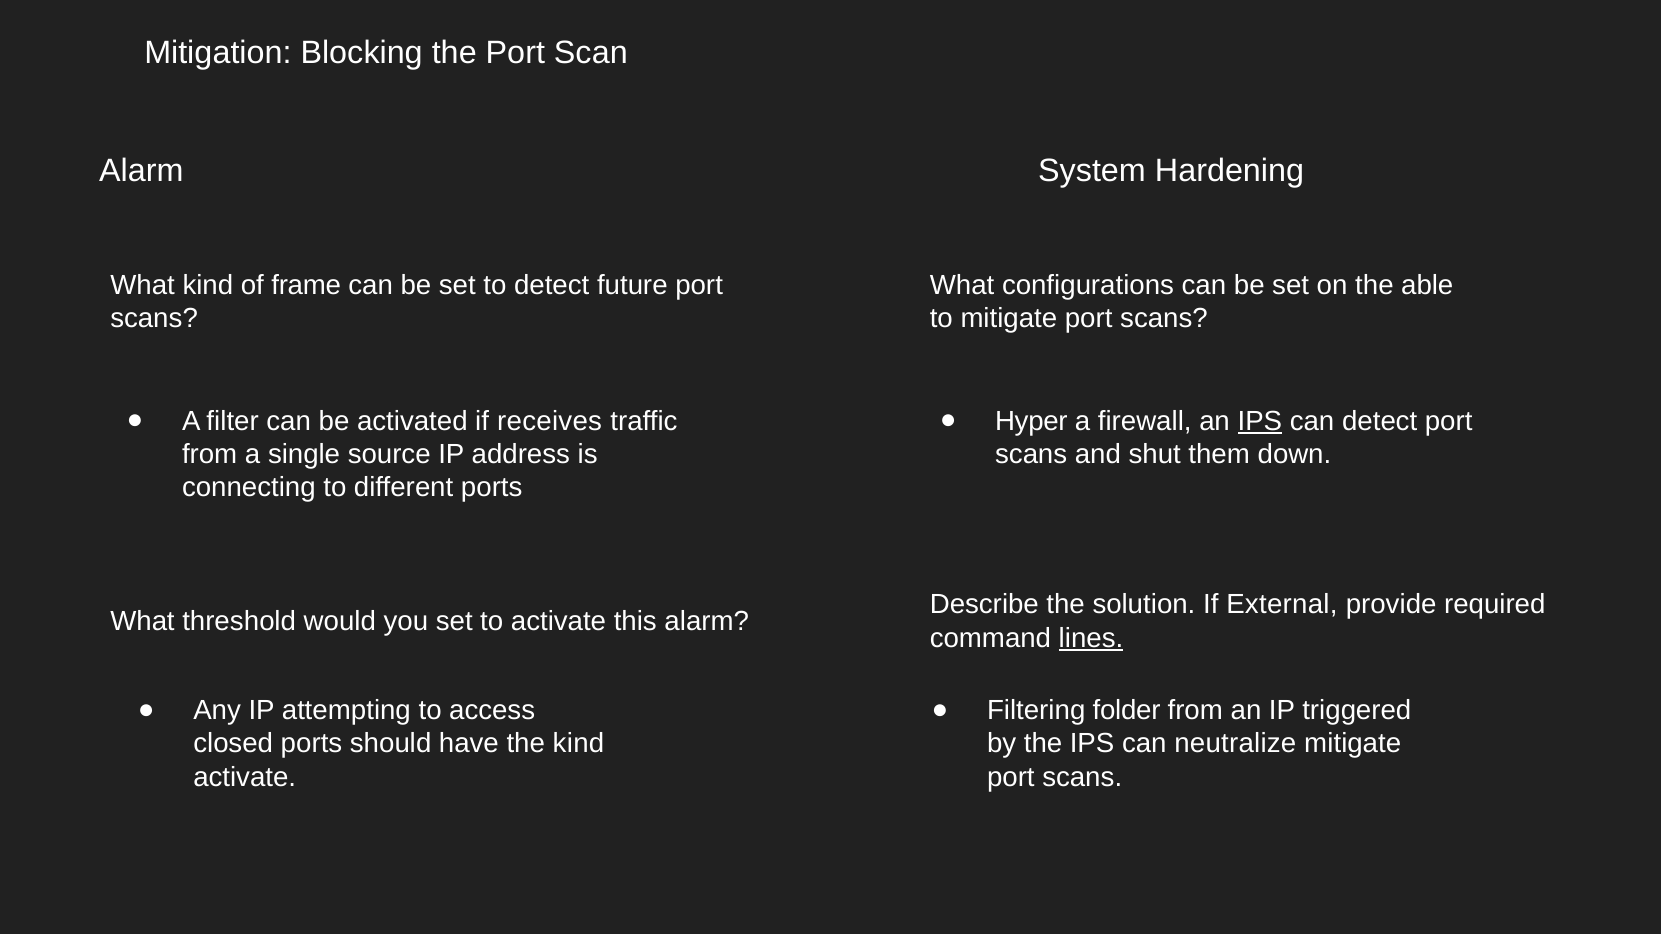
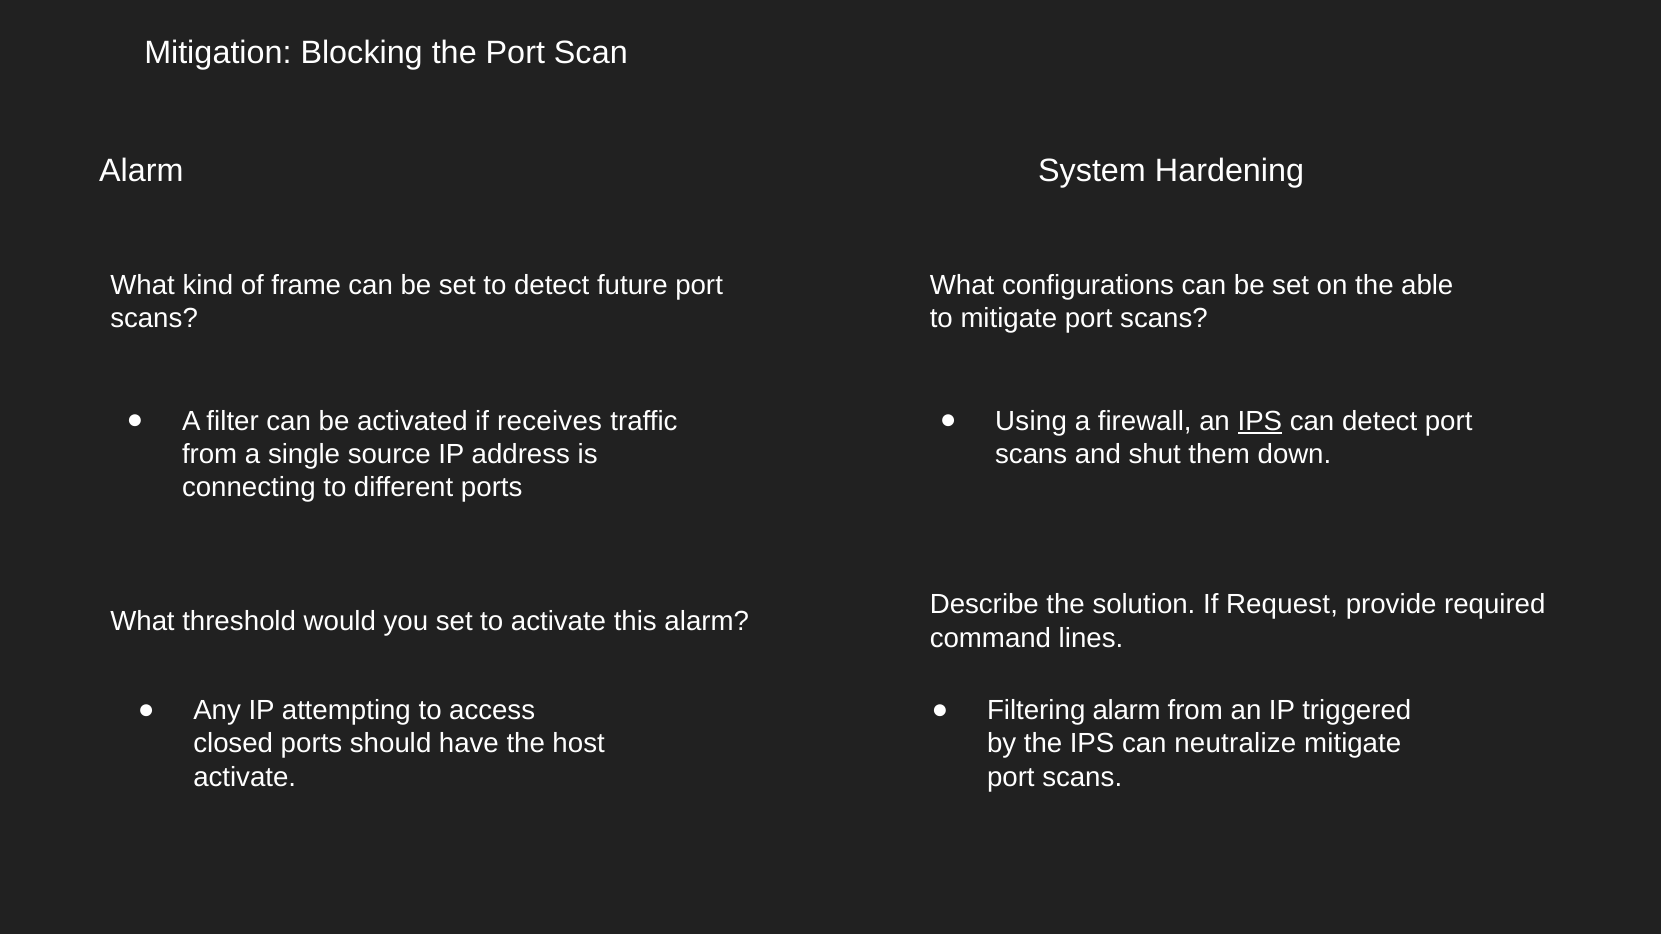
Hyper: Hyper -> Using (1031, 421)
External: External -> Request (1282, 605)
lines underline: present -> none (1091, 638)
Filtering folder: folder -> alarm (1127, 711)
the kind: kind -> host (579, 744)
